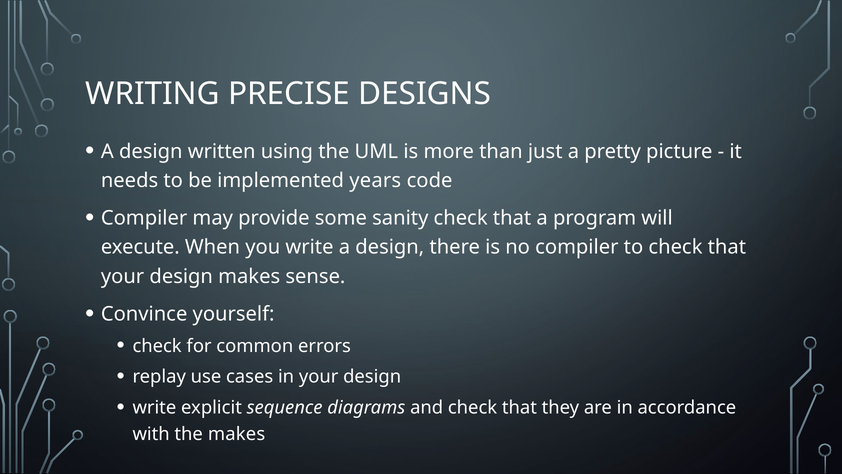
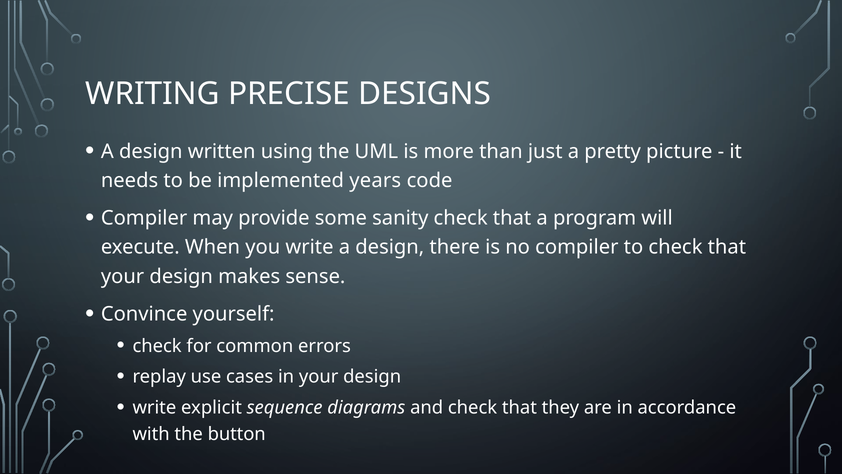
the makes: makes -> button (237, 434)
